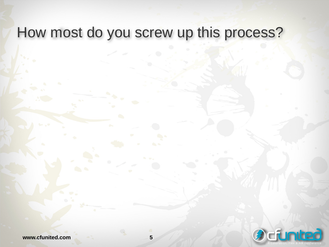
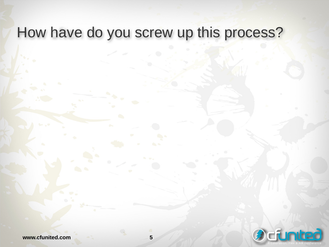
most: most -> have (66, 33)
